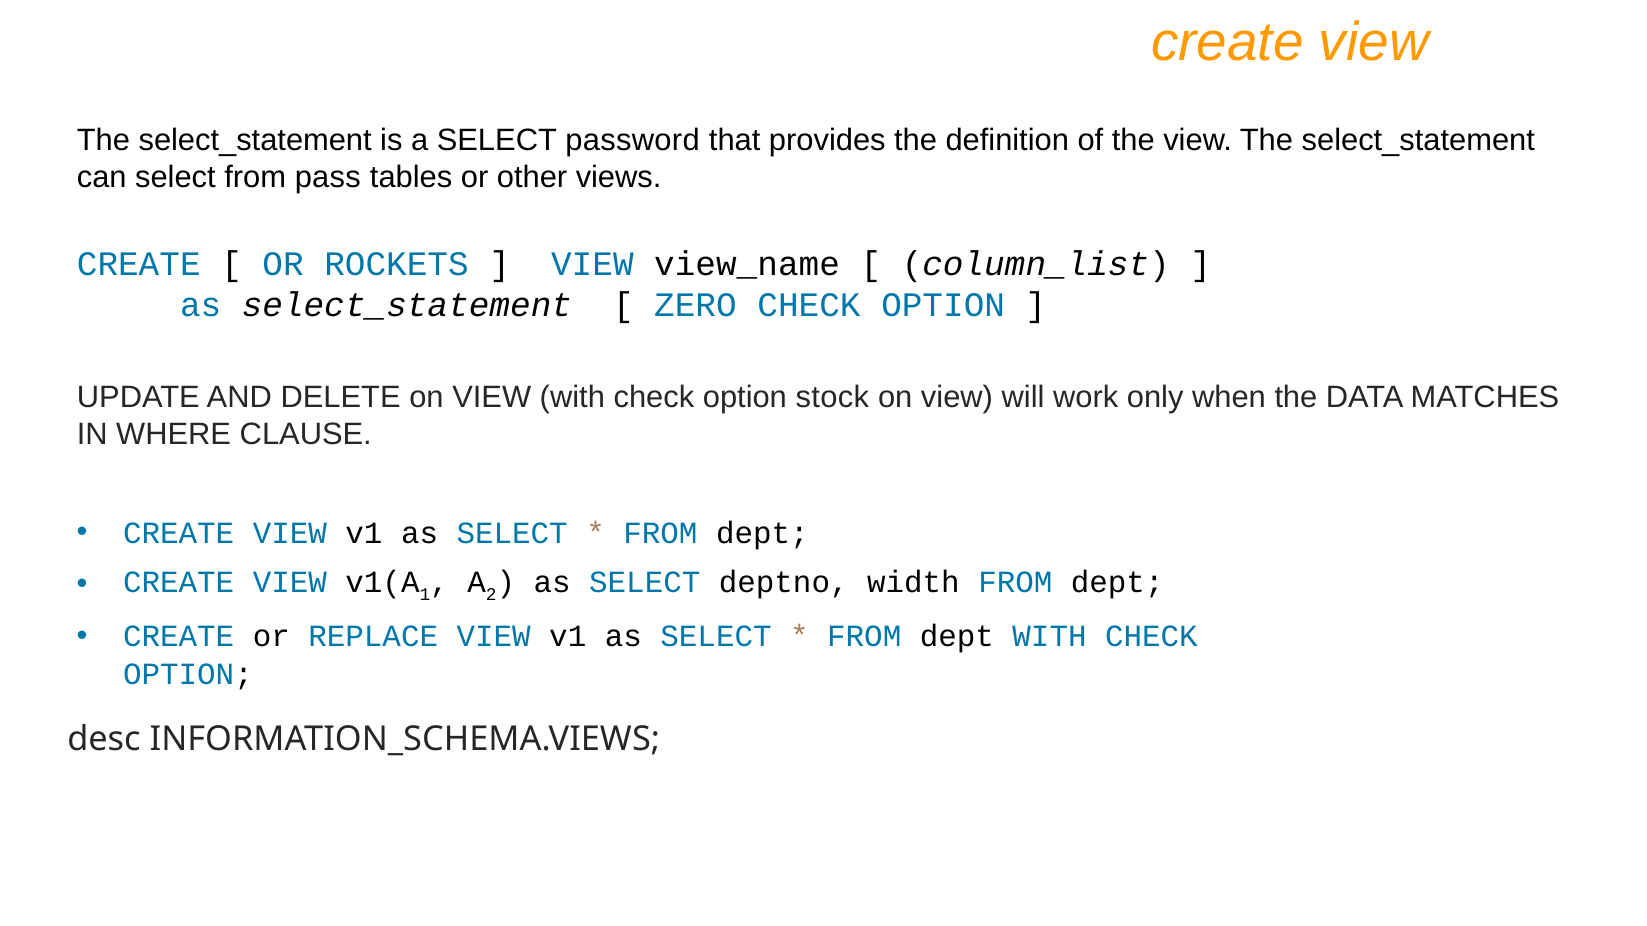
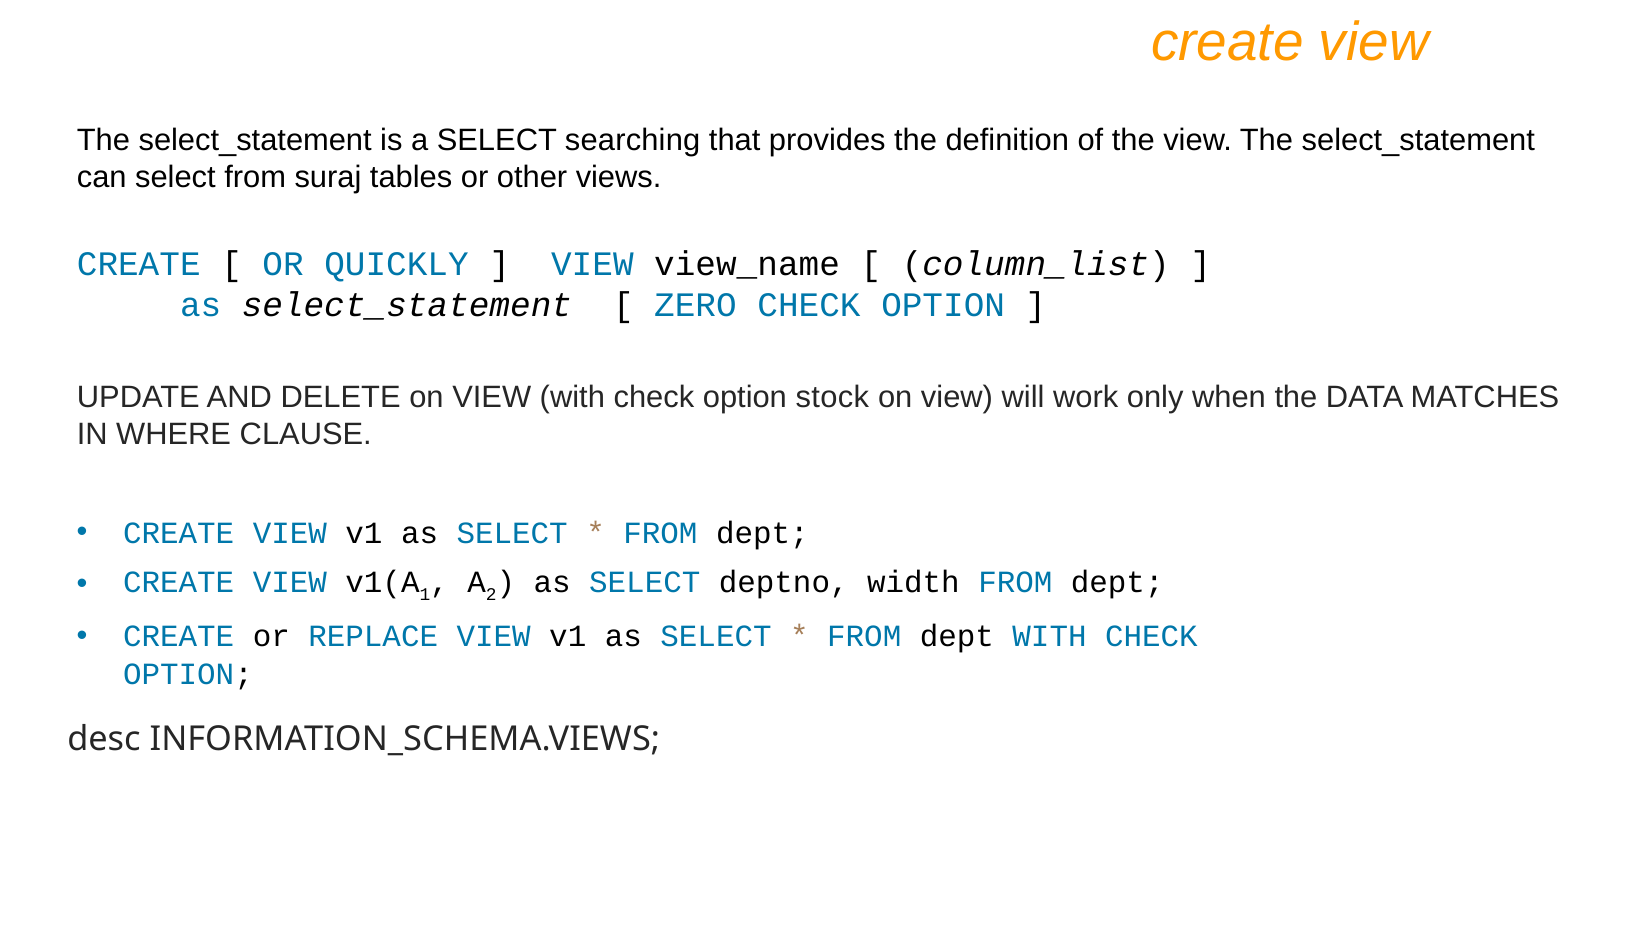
password: password -> searching (633, 140)
pass: pass -> suraj (328, 177)
ROCKETS: ROCKETS -> QUICKLY (396, 264)
